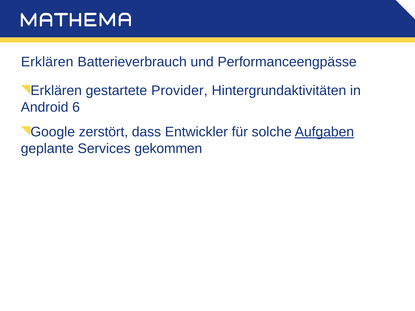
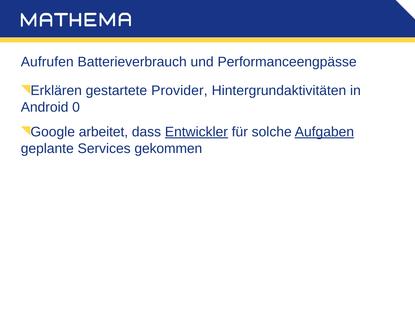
Erklären: Erklären -> Aufrufen (47, 62)
6: 6 -> 0 (76, 107)
zerstört: zerstört -> arbeitet (103, 132)
Entwickler underline: none -> present (196, 132)
